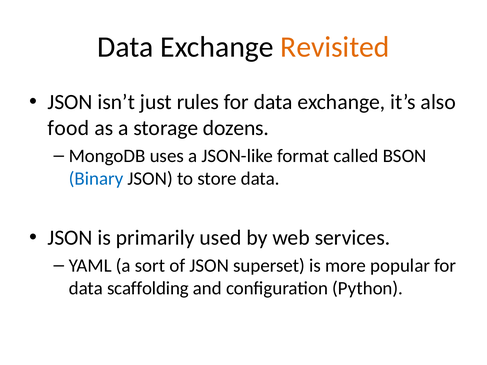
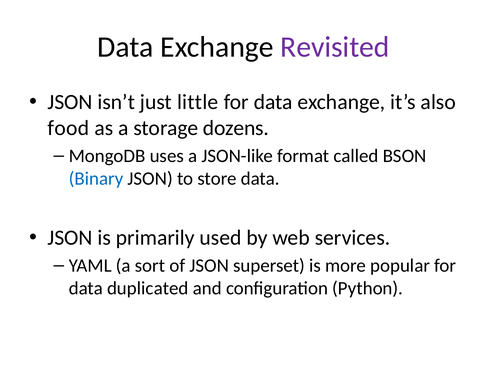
Revisited colour: orange -> purple (335, 47)
rules: rules -> little (198, 102)
scaffolding: scaffolding -> duplicated (148, 289)
